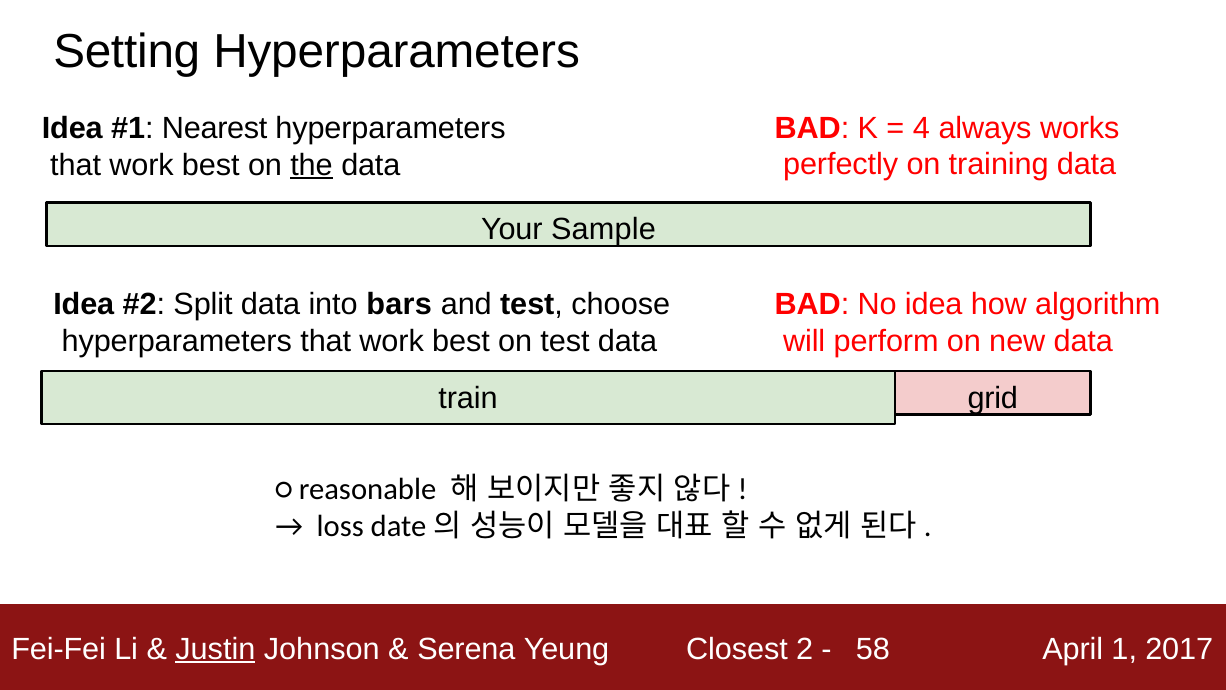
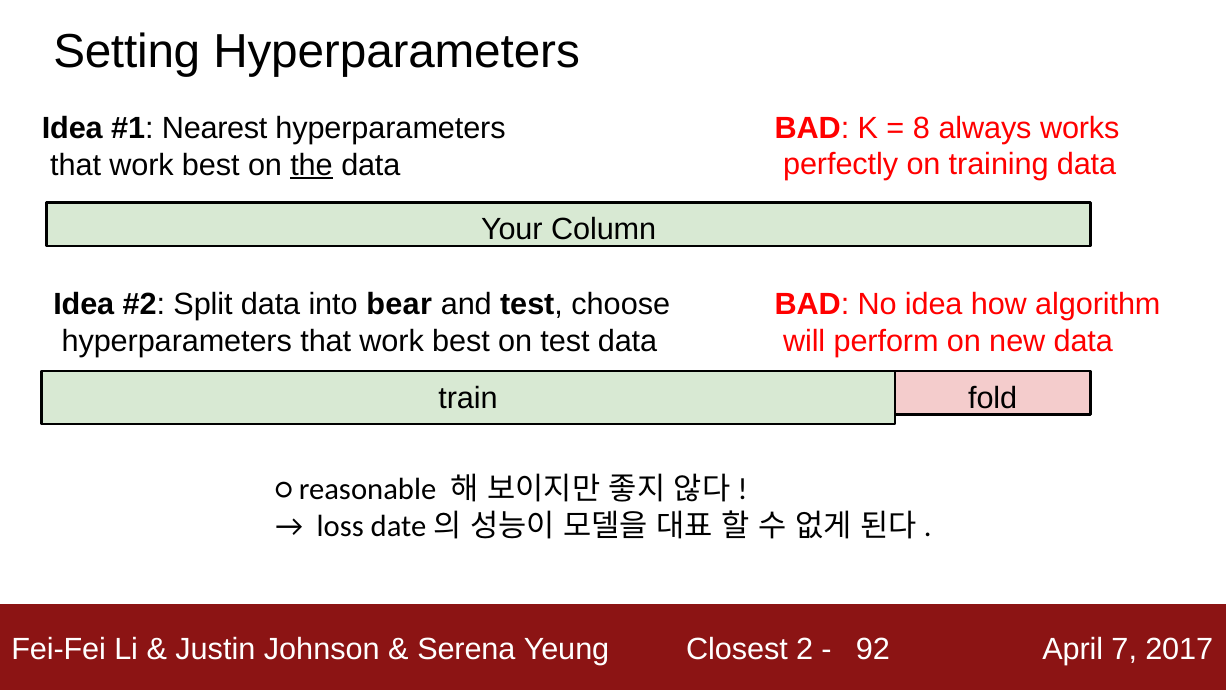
4: 4 -> 8 (921, 128)
Sample: Sample -> Column (604, 230)
bars: bars -> bear (399, 304)
grid: grid -> fold (993, 398)
Justin underline: present -> none (215, 649)
58: 58 -> 92 (873, 649)
1: 1 -> 7 (1124, 649)
